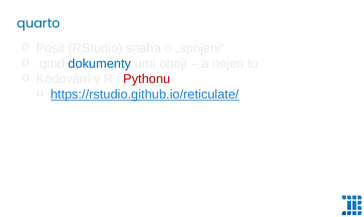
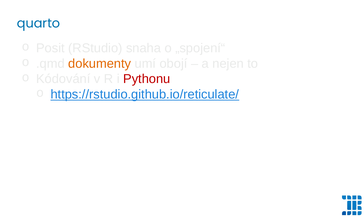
dokumenty colour: blue -> orange (100, 63)
